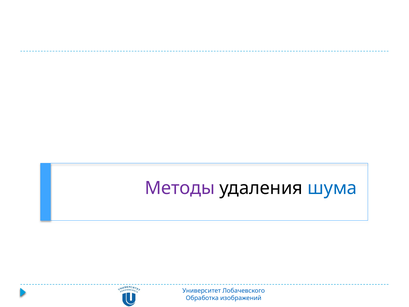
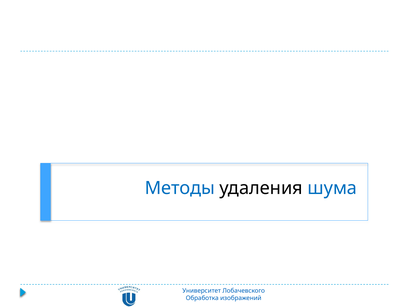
Методы colour: purple -> blue (180, 188)
